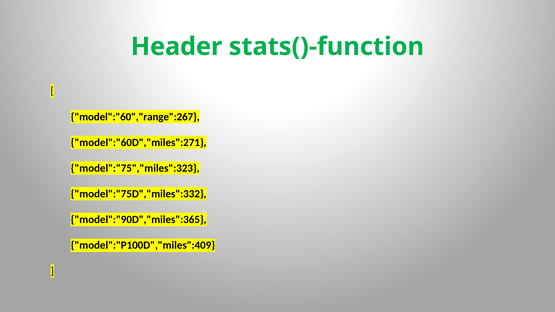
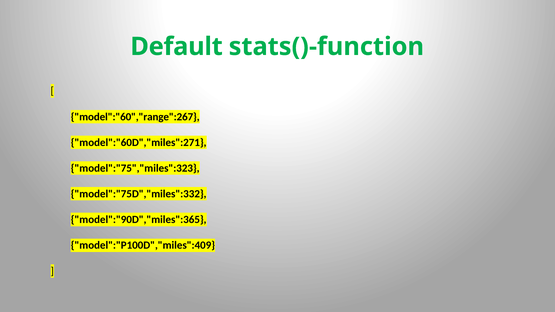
Header: Header -> Default (177, 47)
